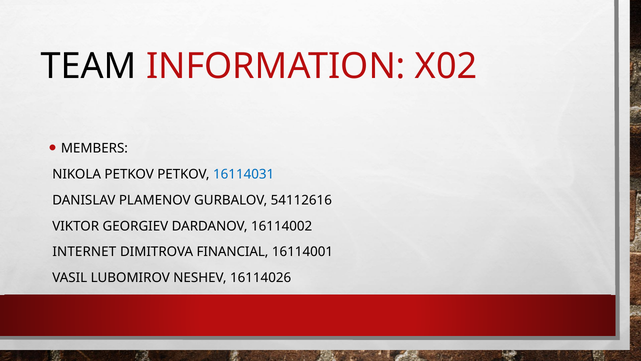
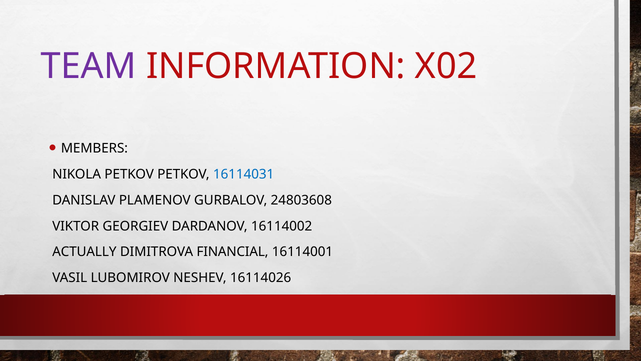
TEAM colour: black -> purple (89, 66)
54112616: 54112616 -> 24803608 (301, 200)
INTERNET: INTERNET -> ACTUALLY (84, 252)
